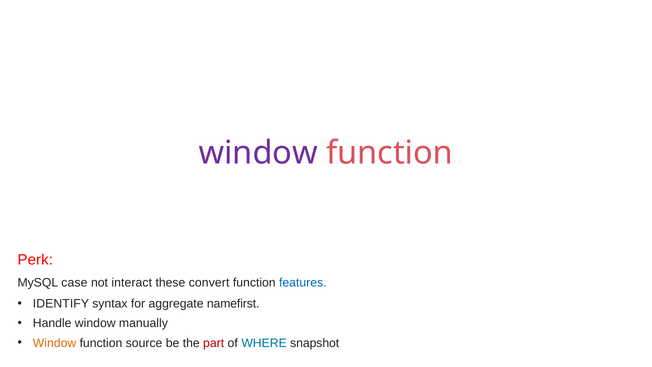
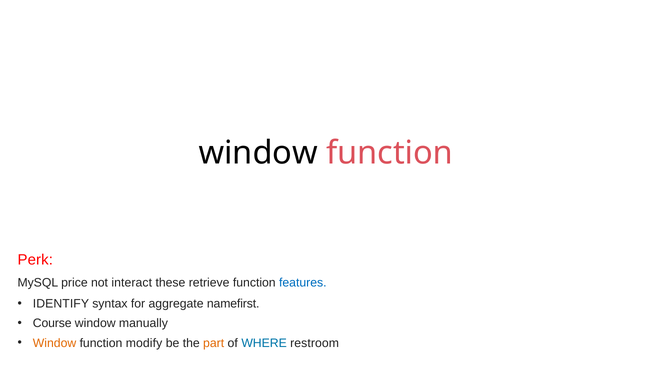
window colour: purple -> black (258, 153)
case: case -> price (74, 282)
convert: convert -> retrieve (209, 282)
Handle: Handle -> Course (52, 323)
source: source -> modify (144, 343)
part colour: red -> orange (214, 343)
snapshot: snapshot -> restroom (315, 343)
